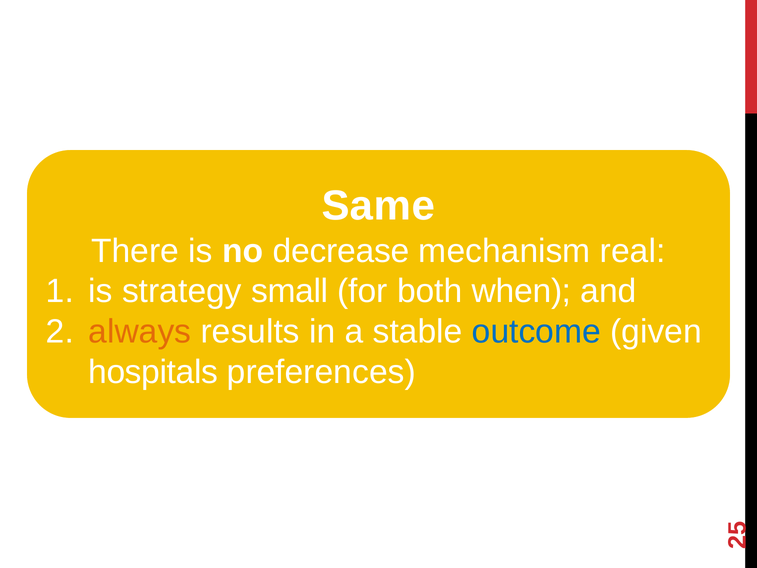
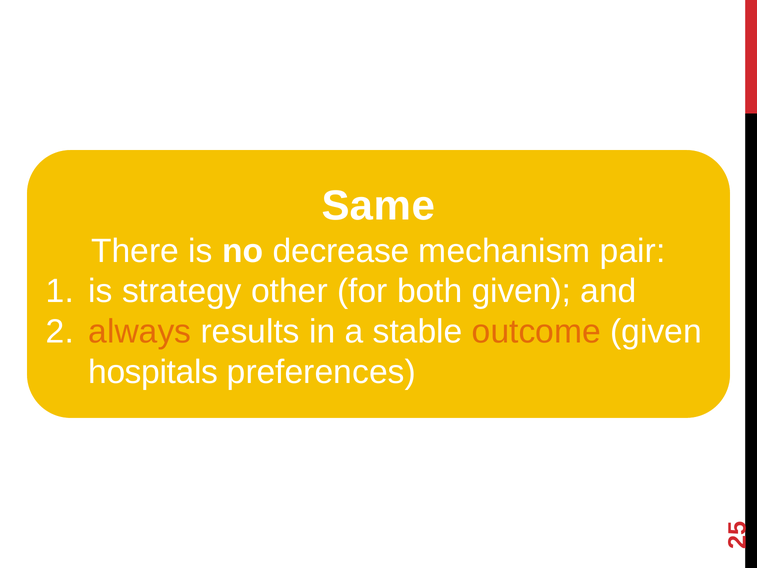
real: real -> pair (633, 251)
small: small -> other (289, 291)
both when: when -> given (522, 291)
outcome colour: blue -> orange (536, 332)
